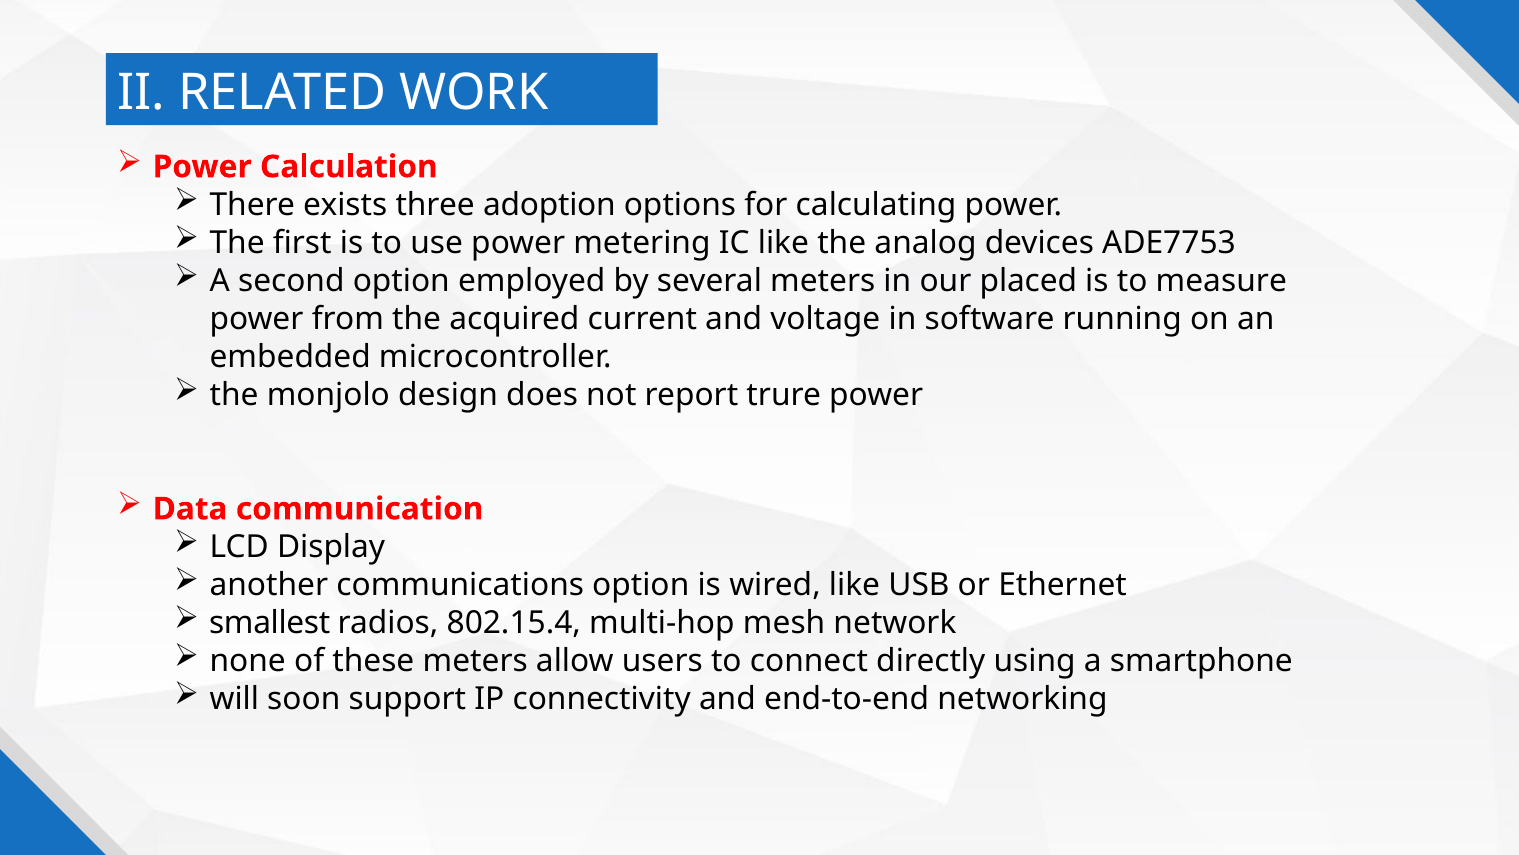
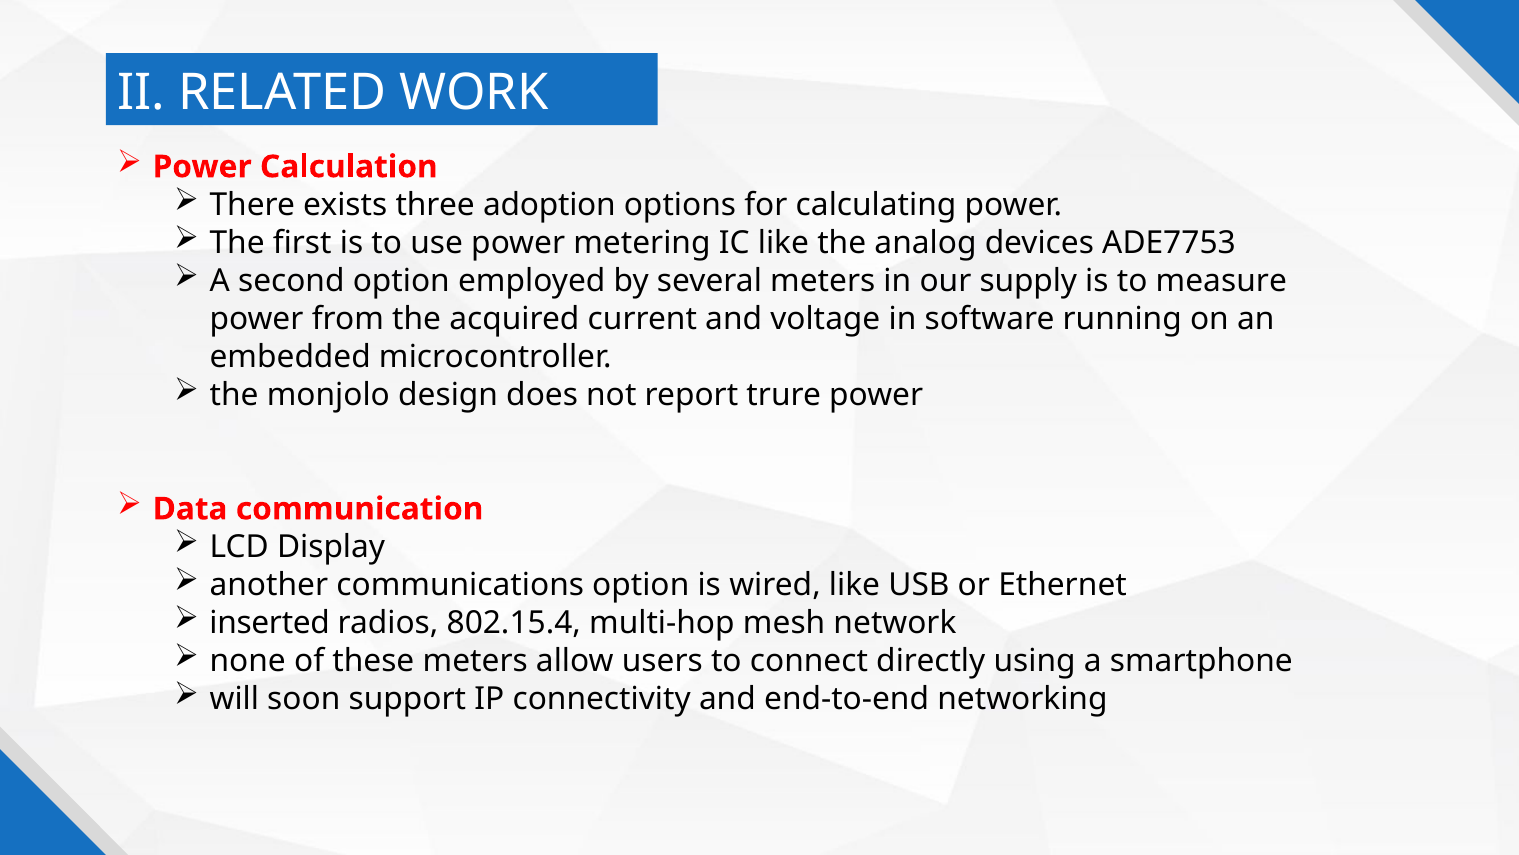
placed: placed -> supply (1028, 281)
smallest: smallest -> inserted (270, 623)
